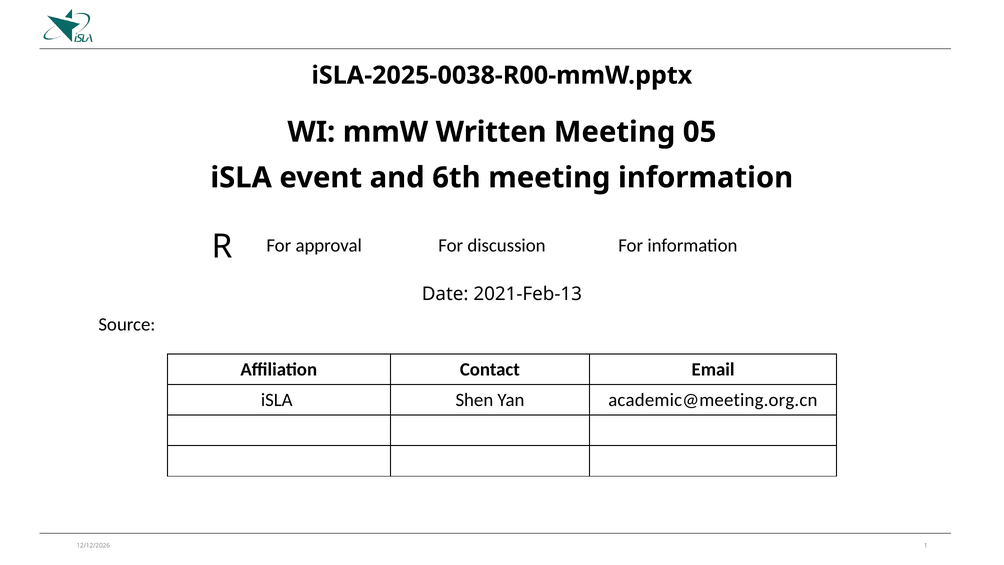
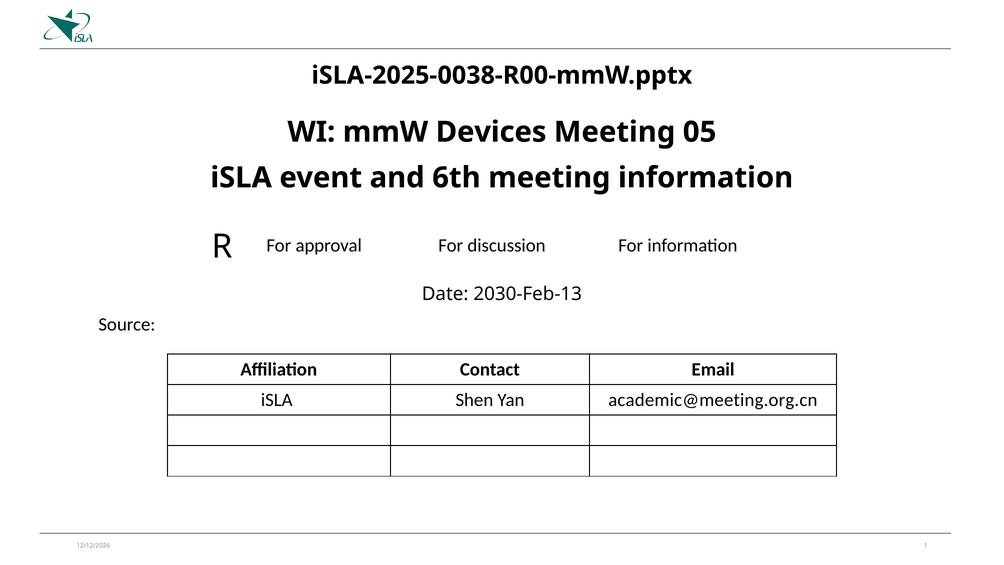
Written: Written -> Devices (491, 132)
2021-Feb-13: 2021-Feb-13 -> 2030-Feb-13 (528, 294)
